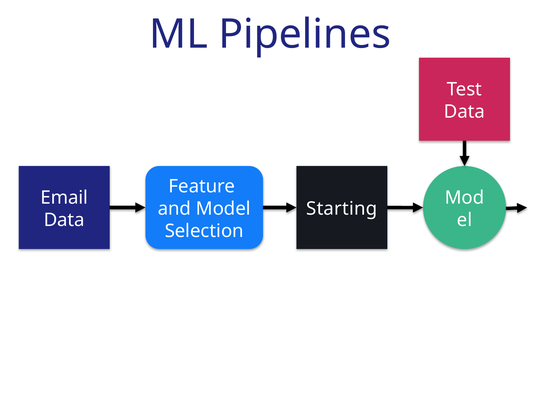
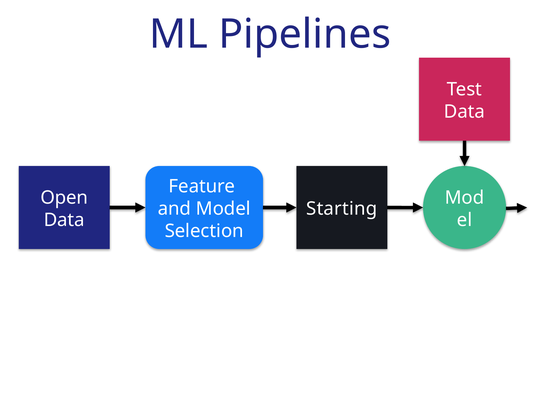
Email: Email -> Open (64, 198)
